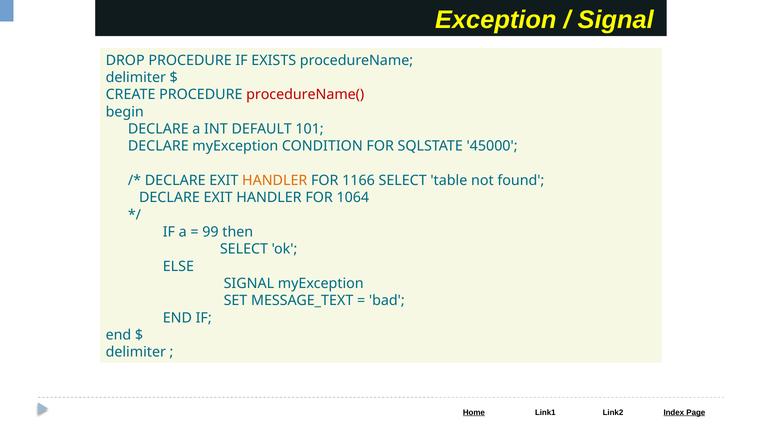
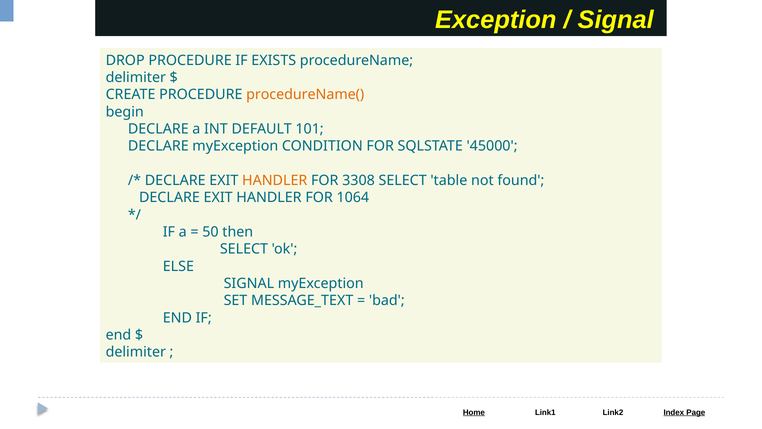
procedureName( colour: red -> orange (305, 95)
1166: 1166 -> 3308 (359, 180)
99: 99 -> 50 (210, 232)
